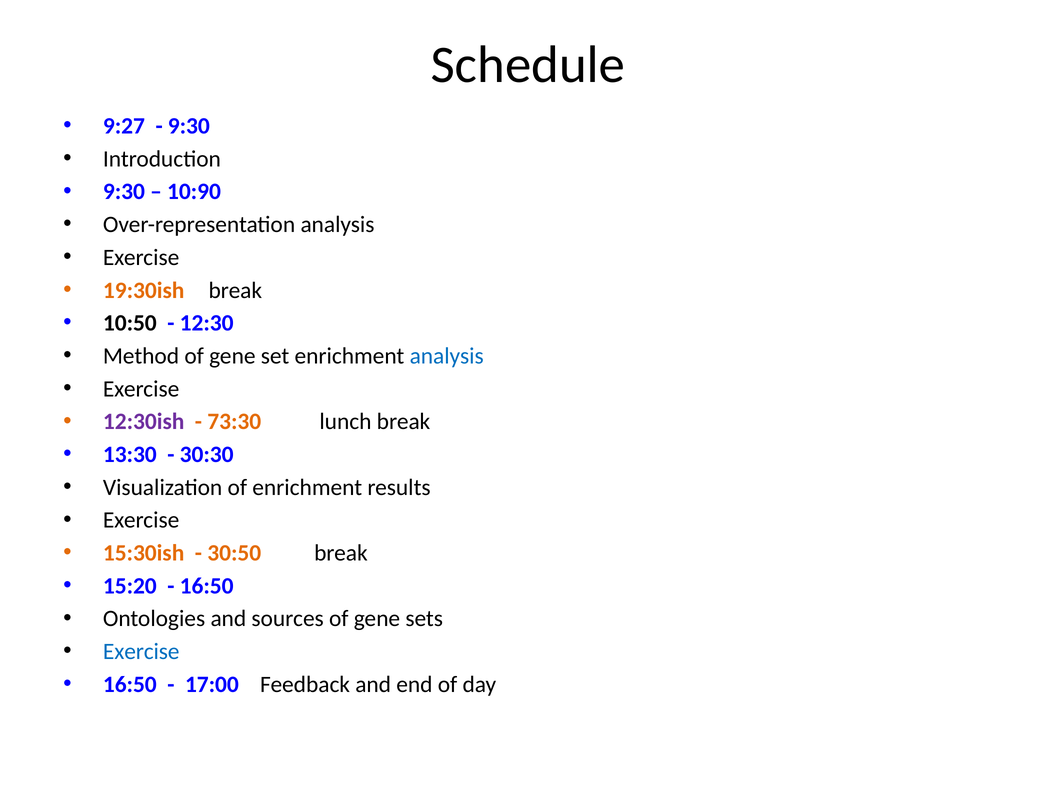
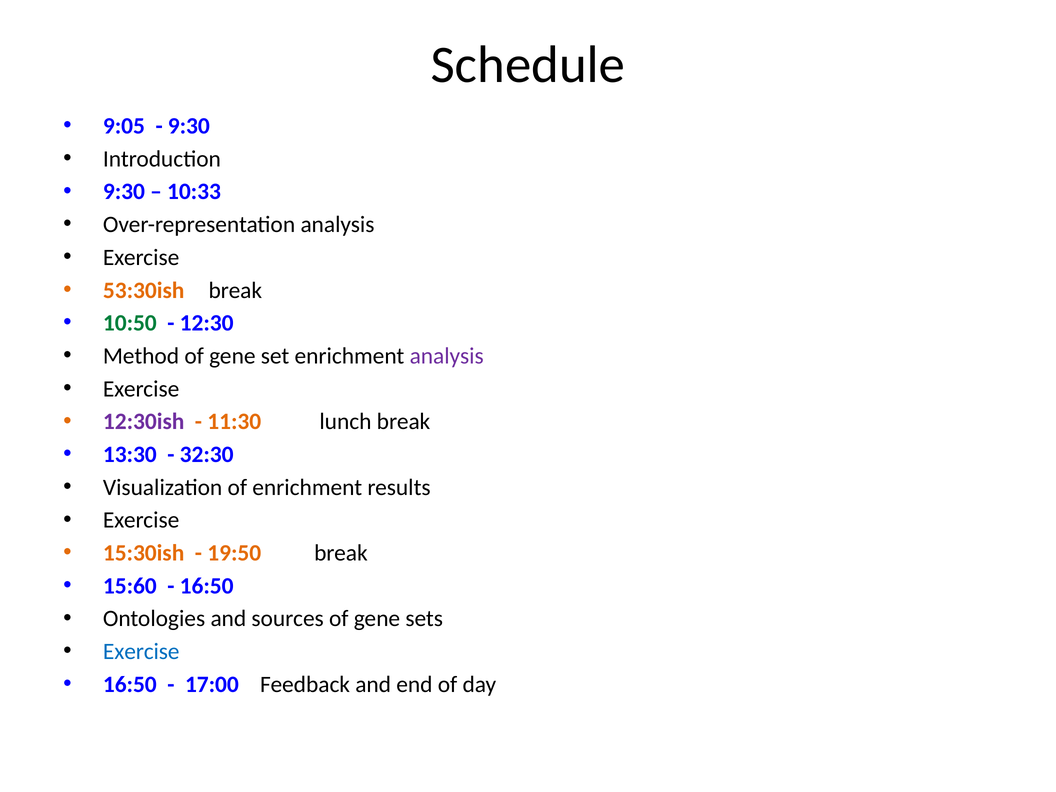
9:27: 9:27 -> 9:05 (124, 126)
10:90: 10:90 -> 10:33 (194, 192)
19:30ish: 19:30ish -> 53:30ish (144, 290)
10:50 colour: black -> green (130, 323)
analysis colour: blue -> purple (447, 356)
73:30: 73:30 -> 11:30 (234, 422)
30:30: 30:30 -> 32:30 (207, 454)
30:50: 30:50 -> 19:50 (234, 553)
15:20: 15:20 -> 15:60 (130, 586)
